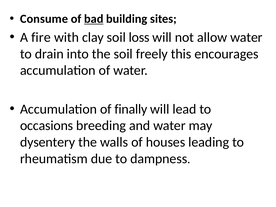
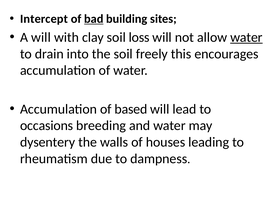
Consume: Consume -> Intercept (44, 19)
A fire: fire -> will (41, 37)
water underline: none -> present (246, 37)
finally: finally -> based (131, 109)
